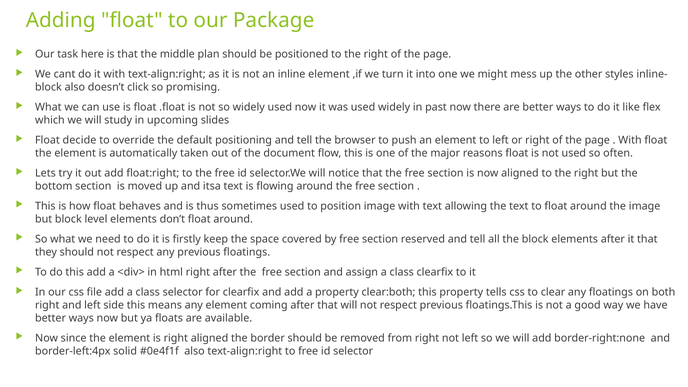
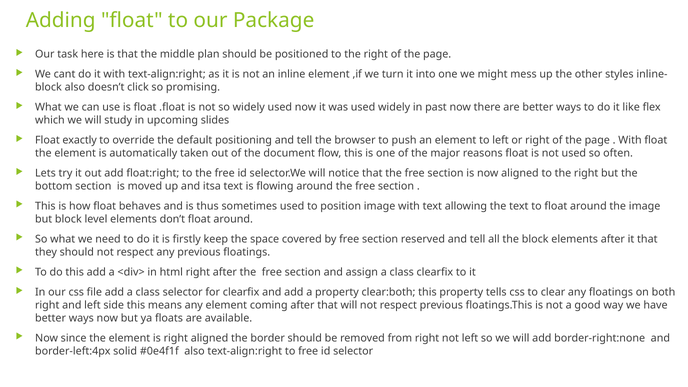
decide: decide -> exactly (80, 140)
